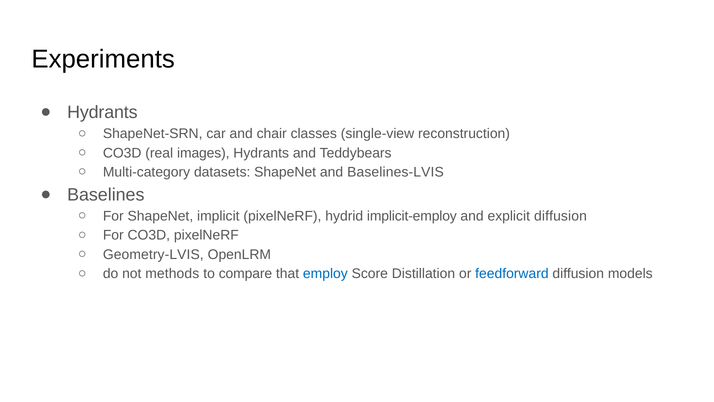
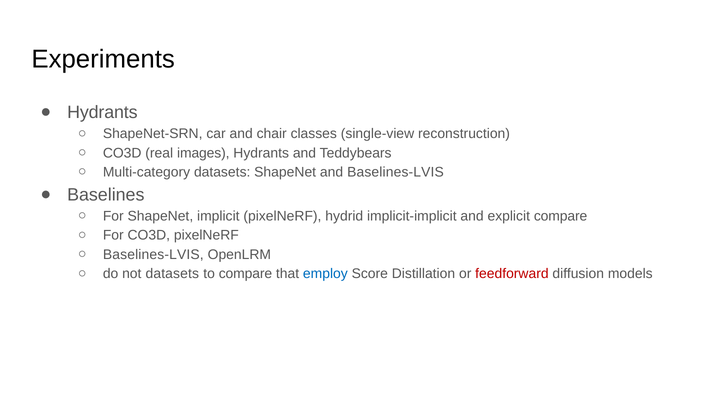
implicit-employ: implicit-employ -> implicit-implicit (412, 216)
explicit diffusion: diffusion -> compare (561, 216)
Geometry-LVIS: Geometry-LVIS -> Baselines-LVIS (153, 254)
not methods: methods -> datasets (172, 273)
feedforward colour: blue -> red (512, 273)
